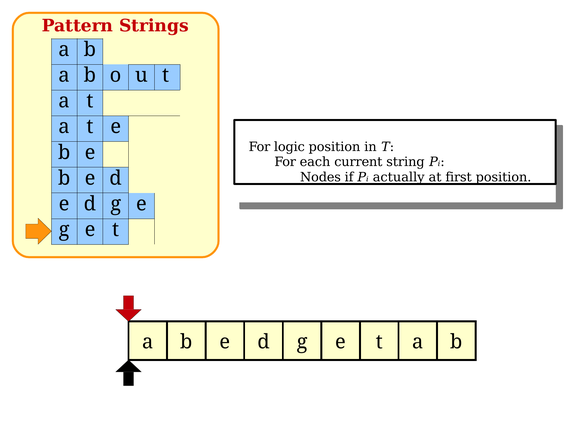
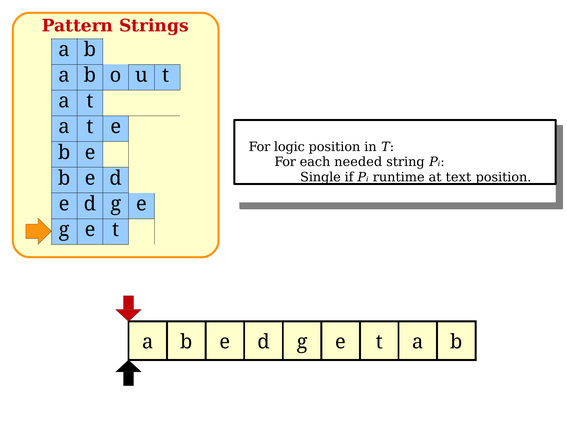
current: current -> needed (358, 162)
Nodes: Nodes -> Single (320, 177)
actually: actually -> runtime (399, 177)
first: first -> text (458, 177)
